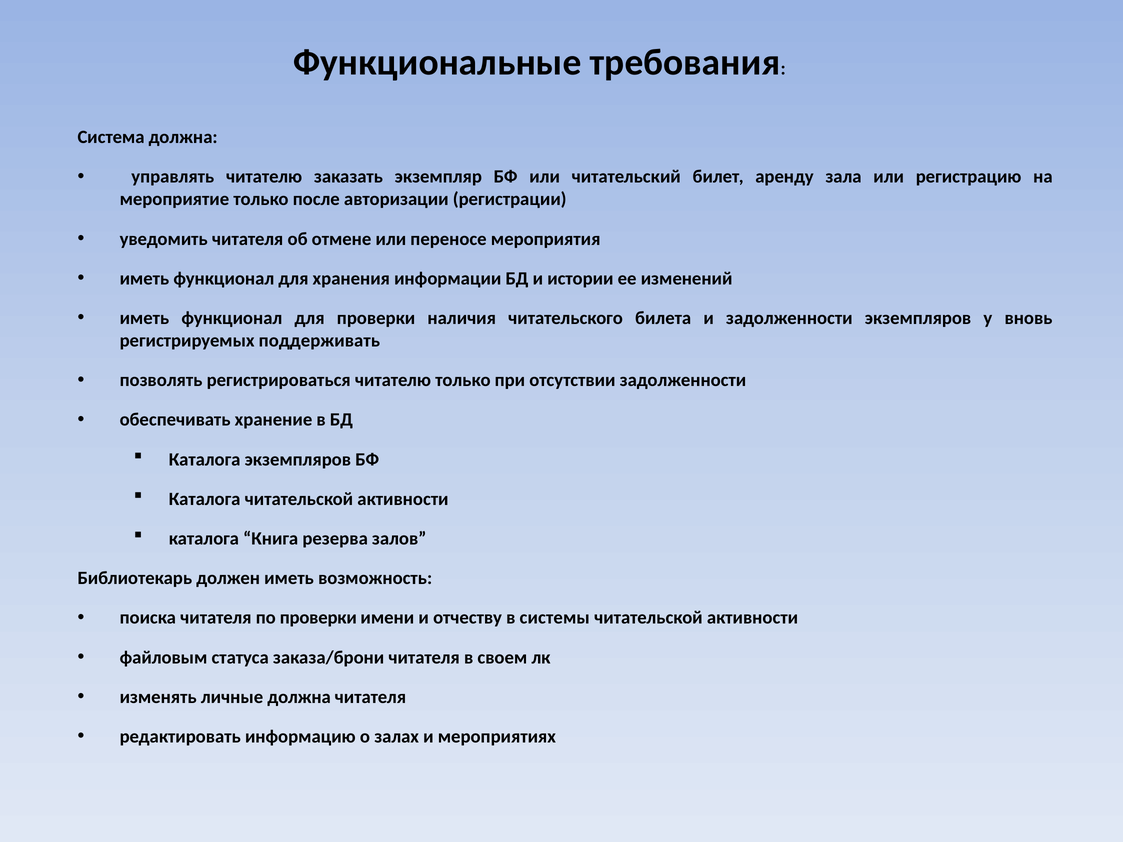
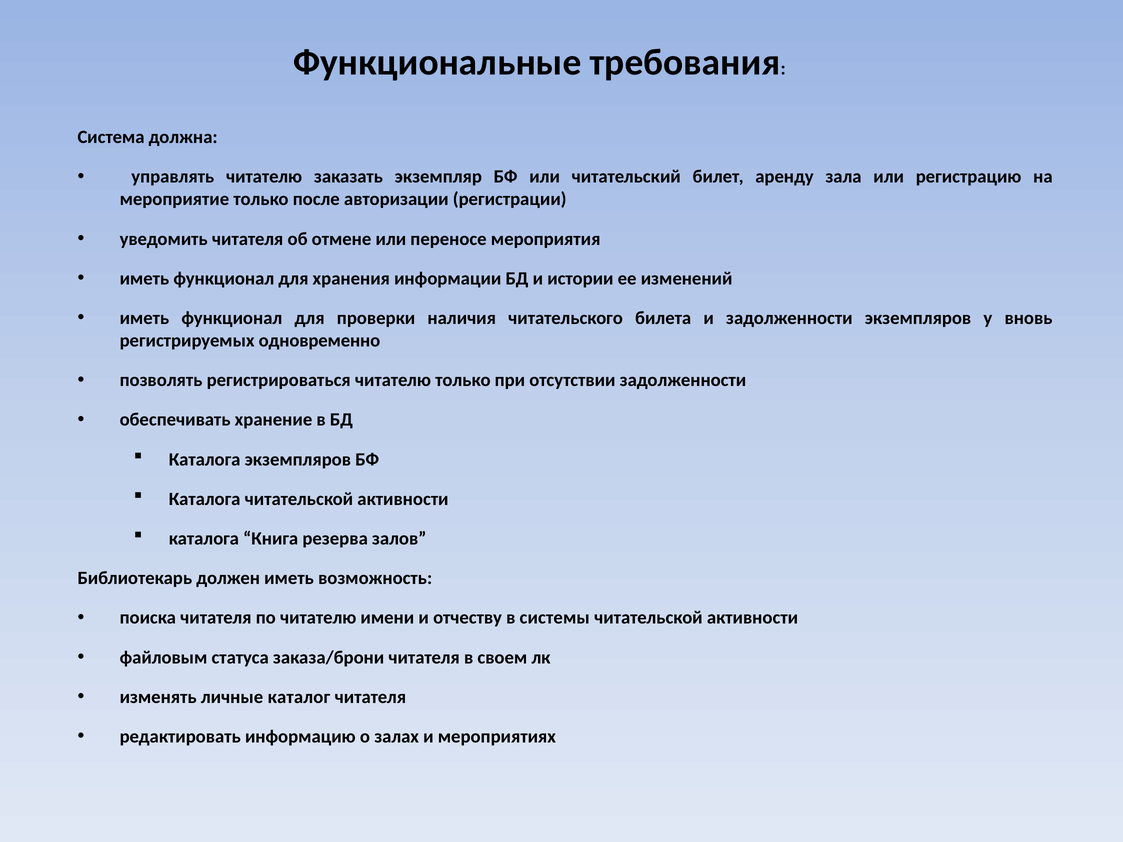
поддерживать: поддерживать -> одновременно (319, 341)
по проверки: проверки -> читателю (318, 618)
личные должна: должна -> каталог (299, 697)
